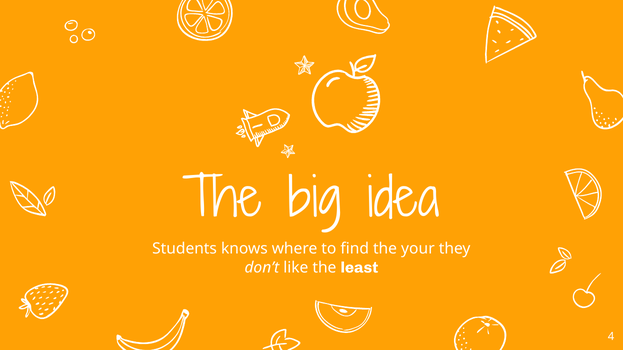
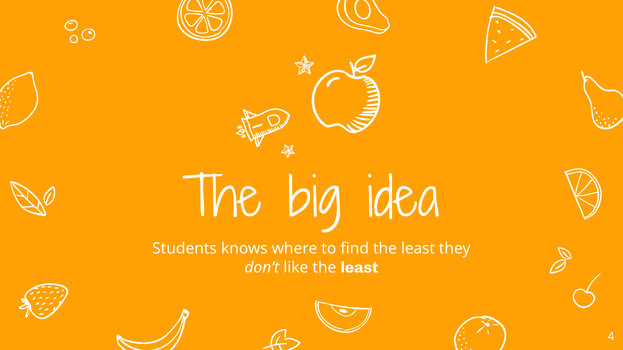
find the your: your -> least (418, 249)
